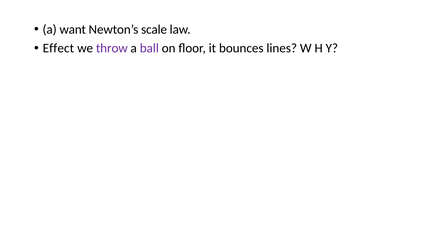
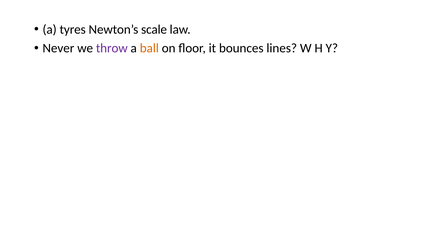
want: want -> tyres (73, 30)
Effect: Effect -> Never (58, 48)
ball colour: purple -> orange (149, 48)
